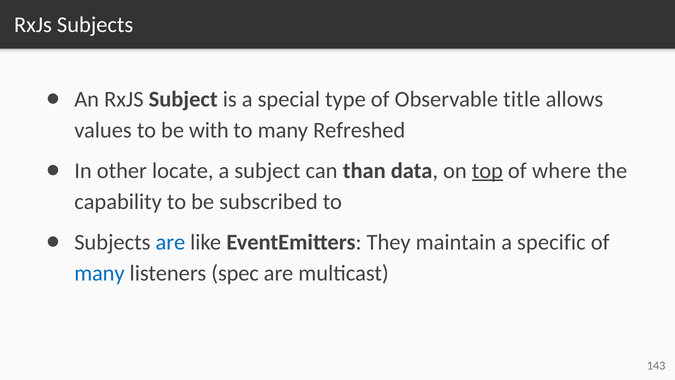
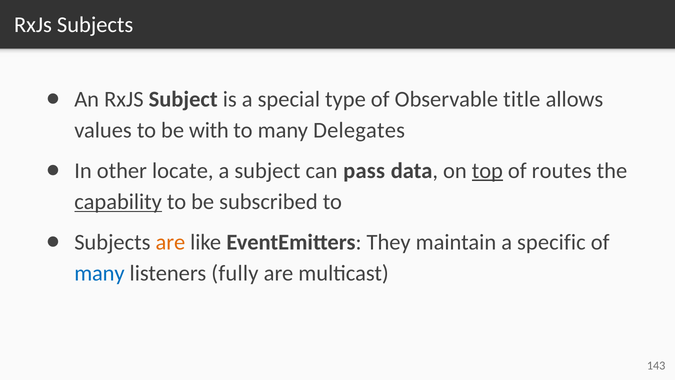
Refreshed: Refreshed -> Delegates (359, 130)
than: than -> pass (364, 171)
where: where -> routes (562, 171)
capability underline: none -> present (118, 202)
are colour: blue -> orange (170, 242)
spec: spec -> fully (235, 273)
